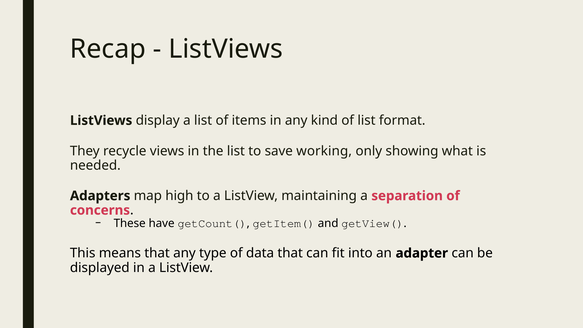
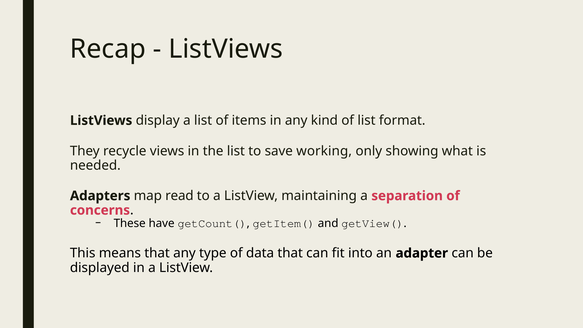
high: high -> read (179, 196)
